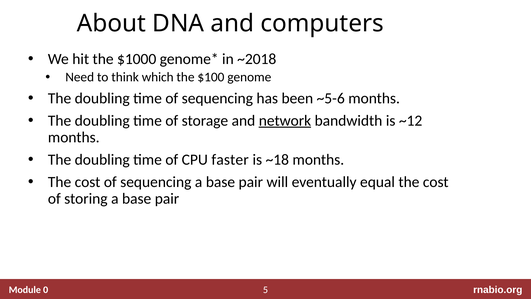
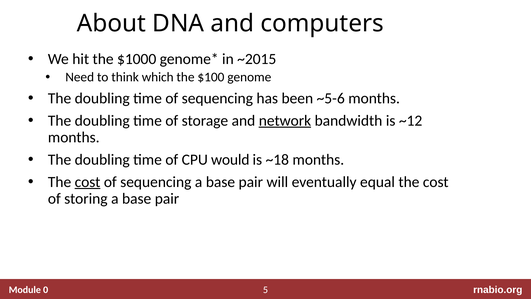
~2018: ~2018 -> ~2015 (257, 59)
faster: faster -> would (230, 159)
cost underline: none -> present (88, 182)
